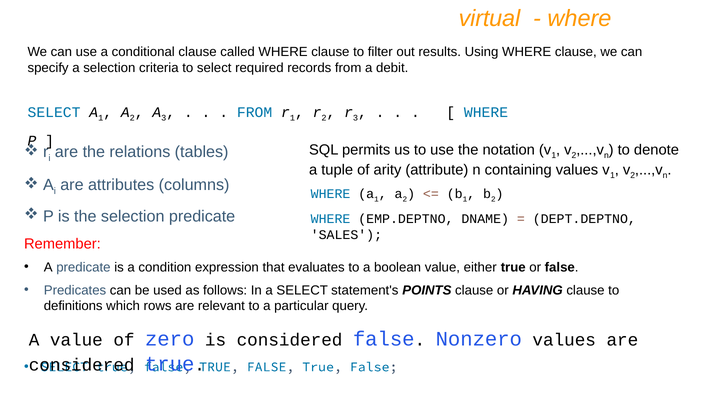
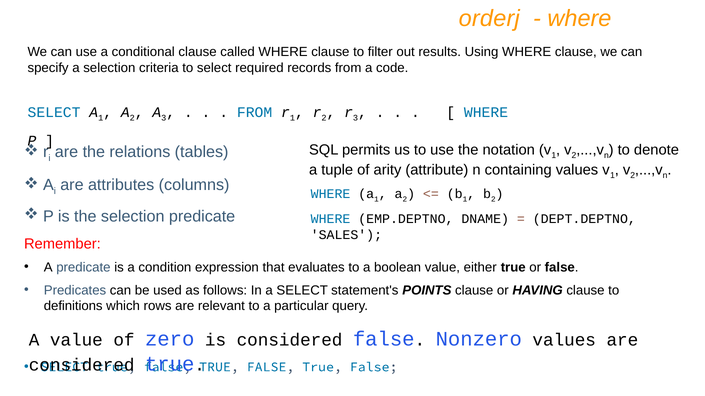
virtual: virtual -> orderj (489, 18)
debit: debit -> code (392, 68)
